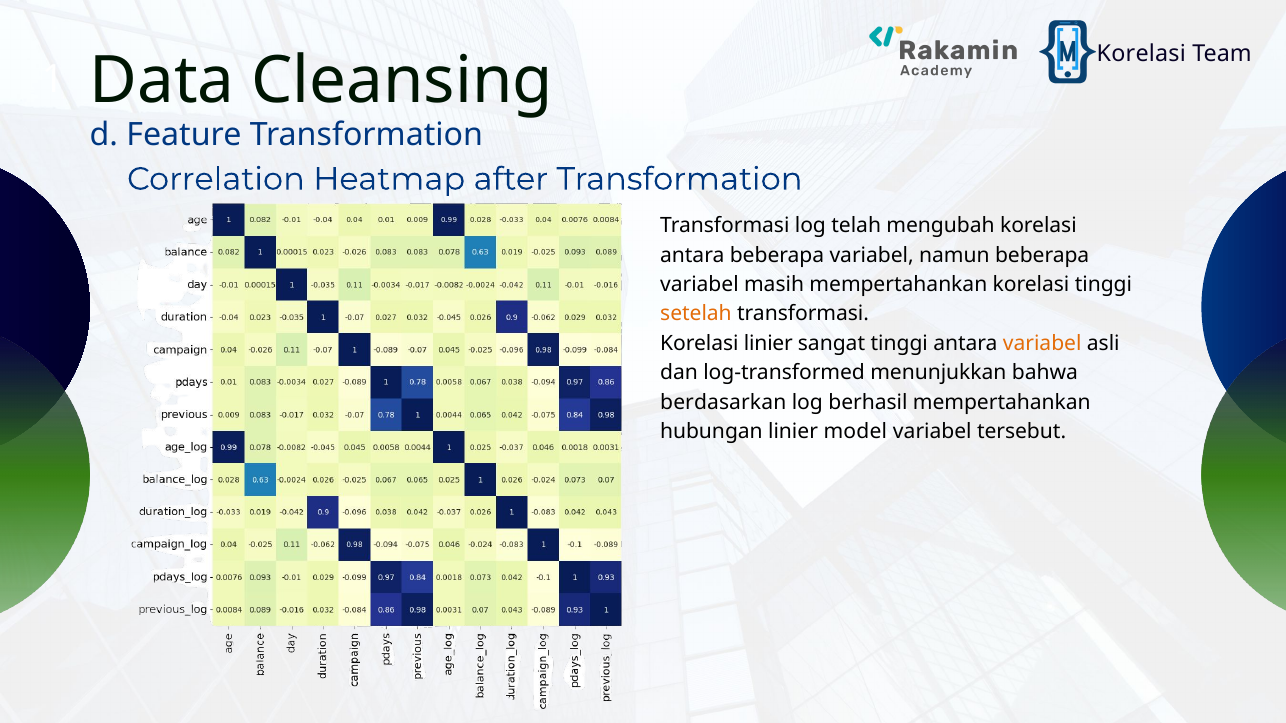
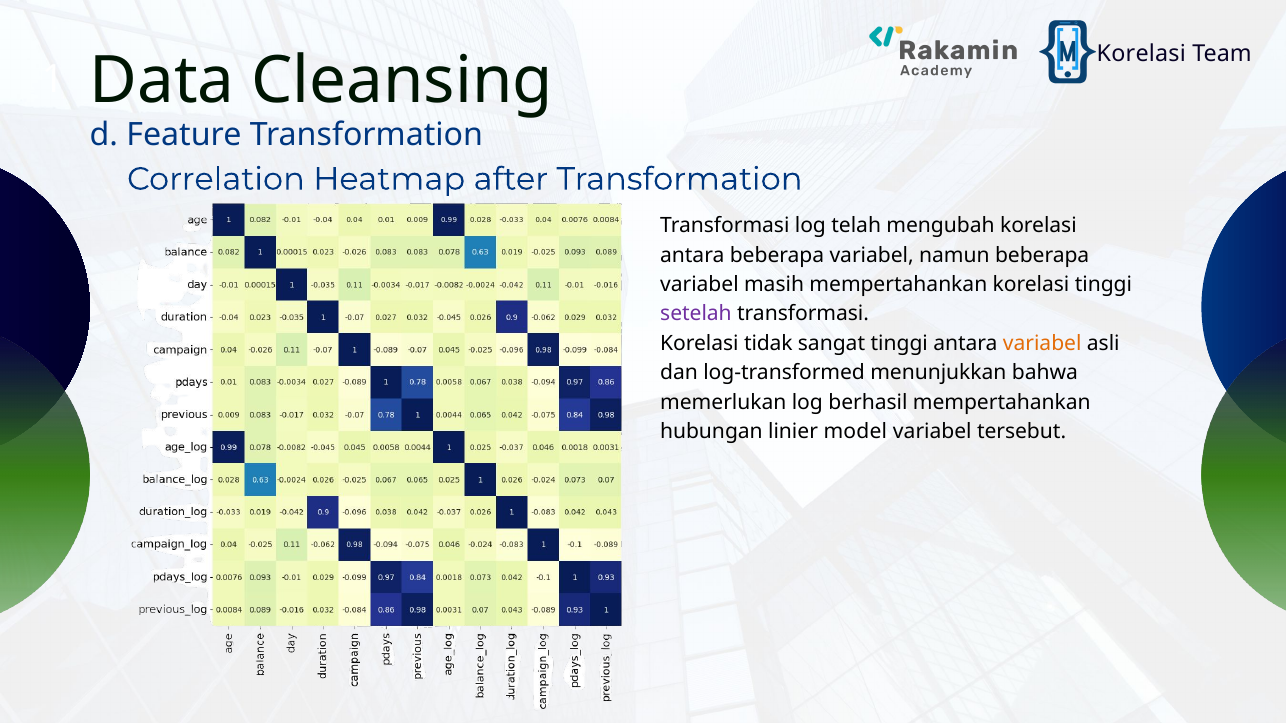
setelah colour: orange -> purple (696, 314)
Korelasi linier: linier -> tidak (768, 344)
berdasarkan: berdasarkan -> memerlukan (723, 402)
